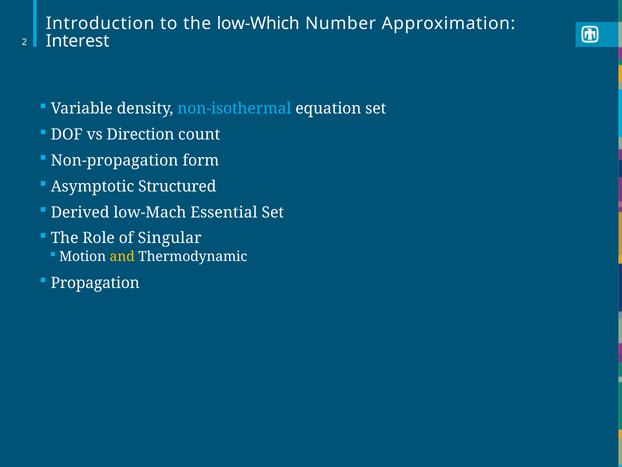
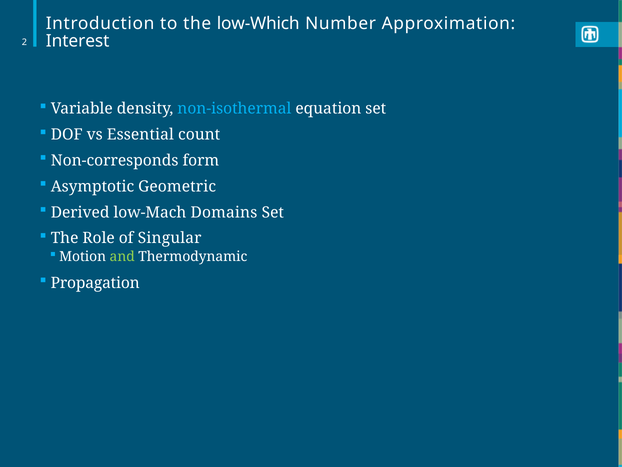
Direction: Direction -> Essential (140, 135)
Non-propagation: Non-propagation -> Non-corresponds (115, 160)
Structured: Structured -> Geometric (177, 186)
Essential: Essential -> Domains (224, 212)
and colour: yellow -> light green (122, 257)
